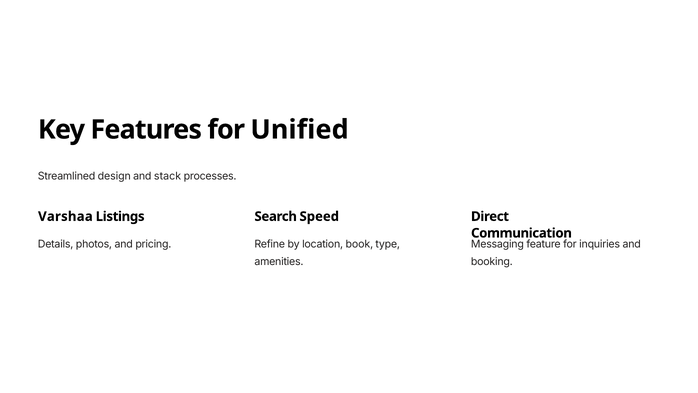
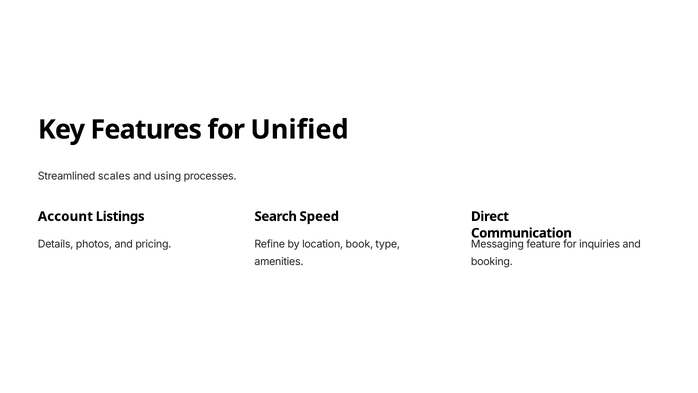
design: design -> scales (114, 176)
stack: stack -> using (168, 176)
Varshaa: Varshaa -> Account (65, 216)
